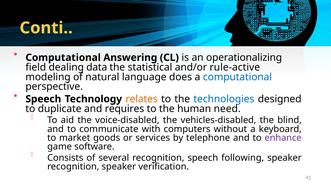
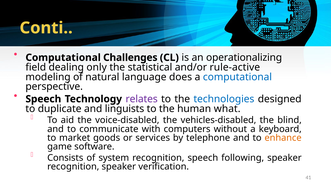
Answering: Answering -> Challenges (130, 58)
data: data -> only (97, 67)
relates colour: orange -> purple (142, 99)
requires: requires -> linguists (125, 109)
need: need -> what (227, 109)
enhance colour: purple -> orange (283, 138)
several: several -> system (114, 158)
